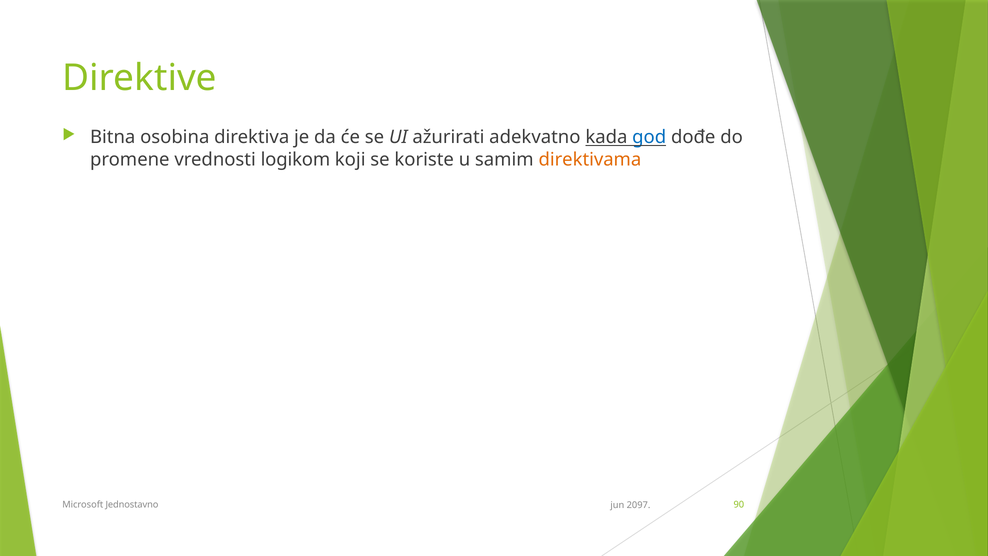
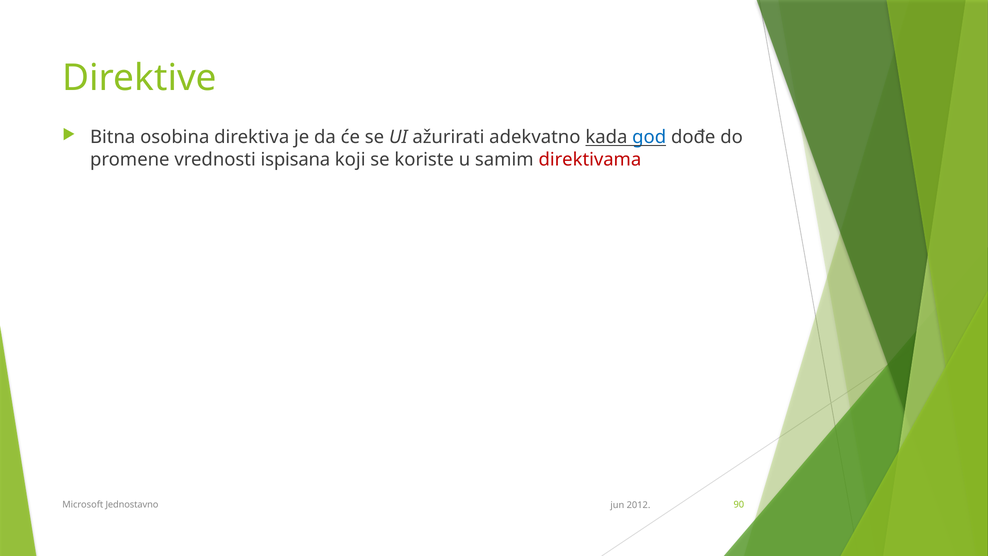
logikom: logikom -> ispisana (295, 159)
direktivama colour: orange -> red (590, 159)
2097: 2097 -> 2012 (639, 505)
